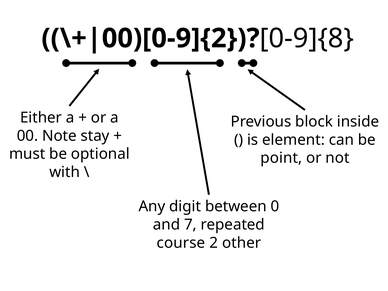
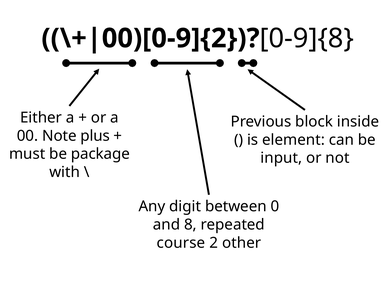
stay: stay -> plus (95, 136)
optional: optional -> package (100, 154)
point: point -> input (281, 158)
7: 7 -> 8 (190, 225)
